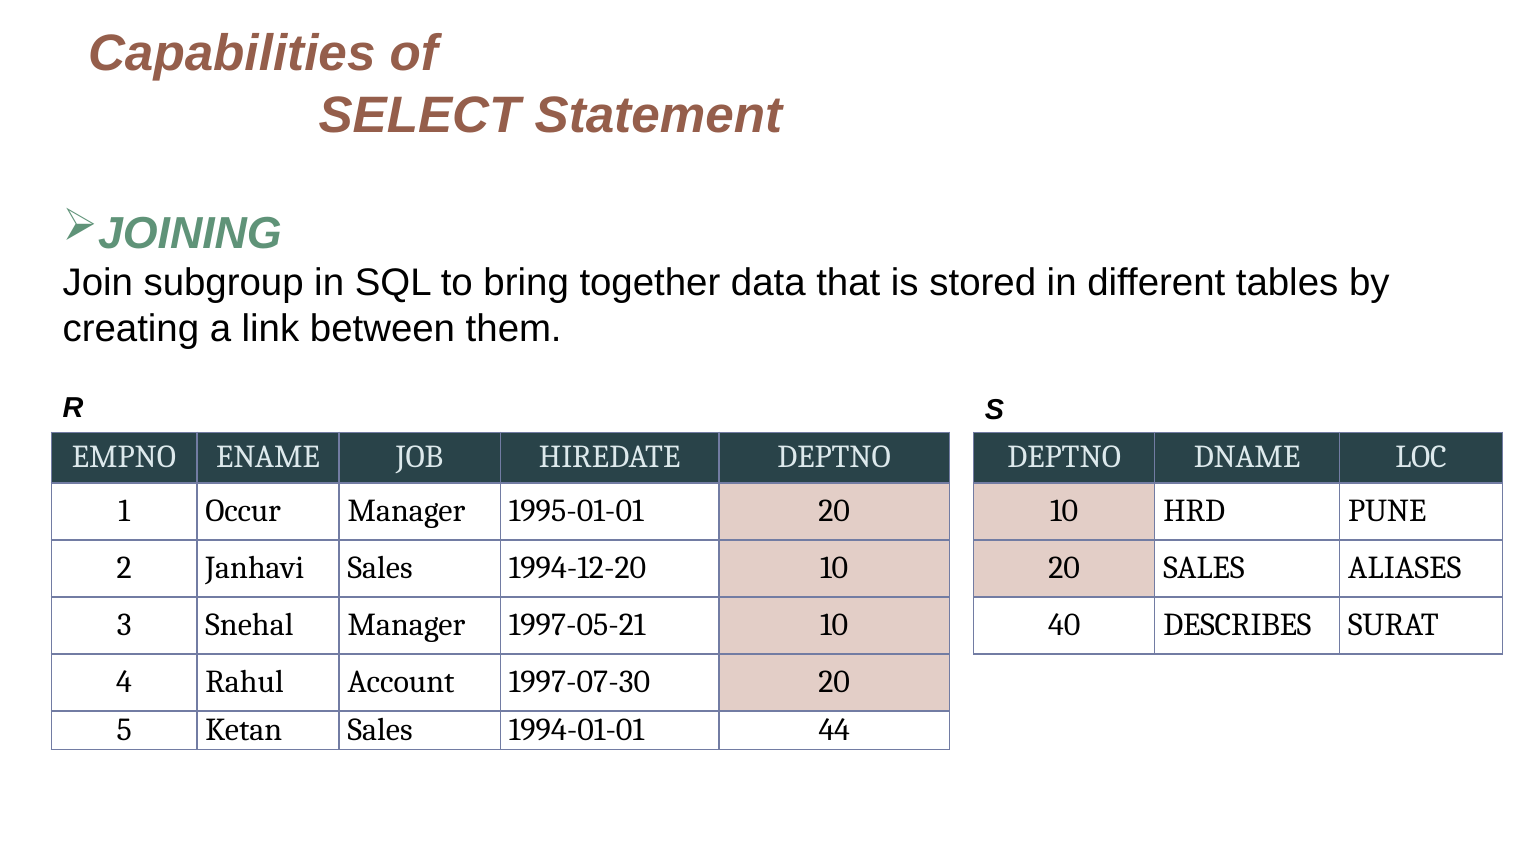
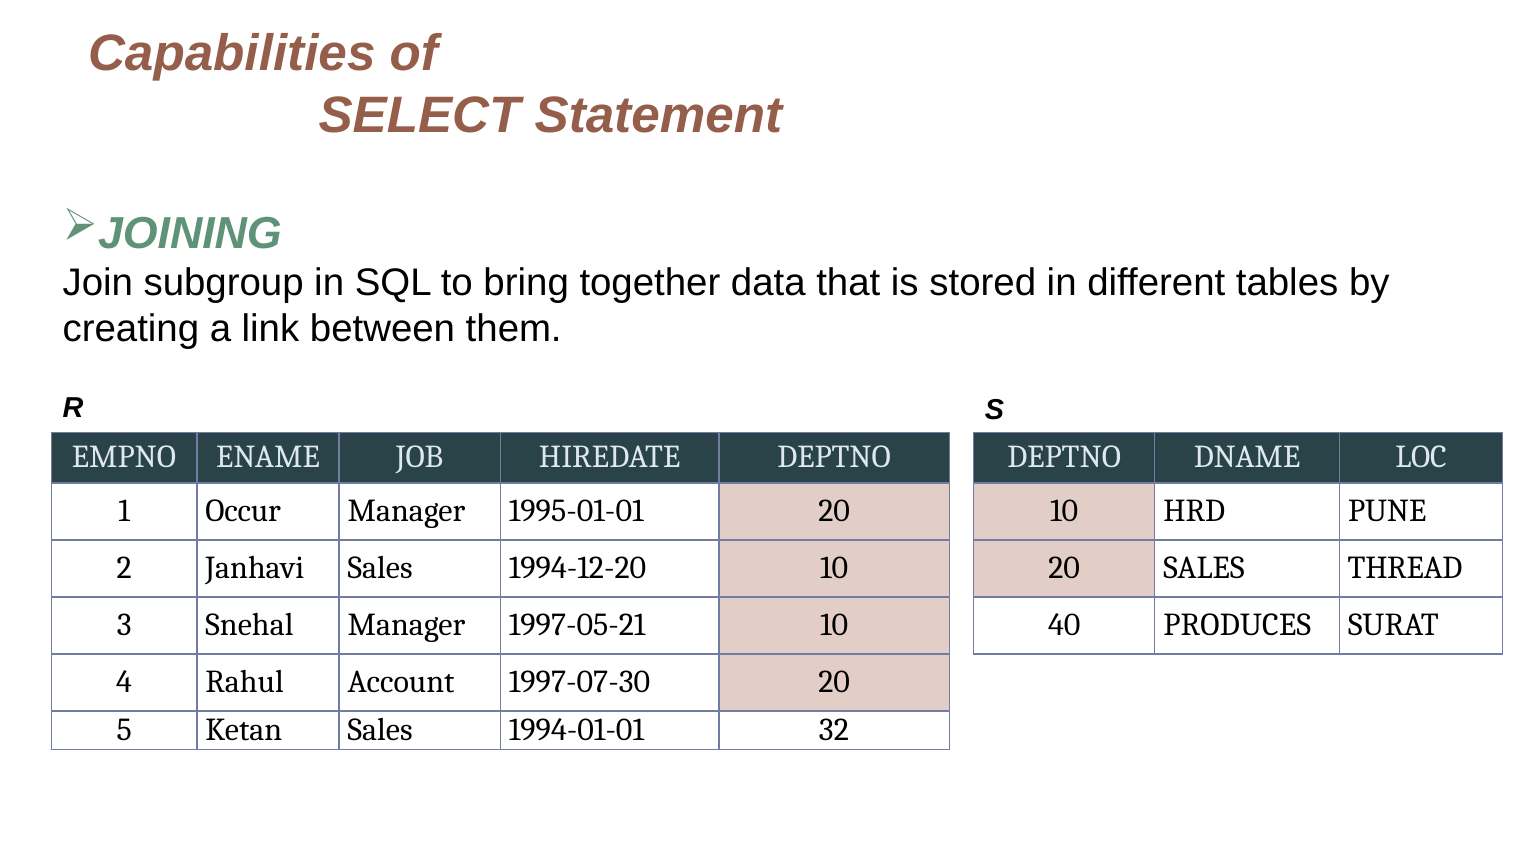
ALIASES: ALIASES -> THREAD (1405, 568)
DESCRIBES: DESCRIBES -> PRODUCES (1237, 625)
44: 44 -> 32 (834, 730)
